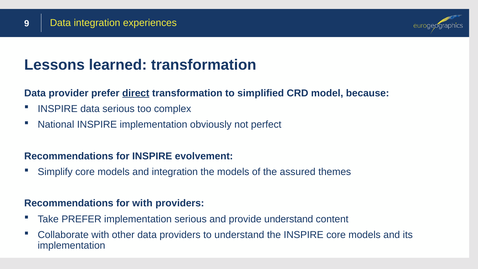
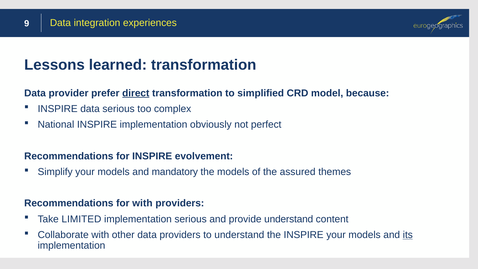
Simplify core: core -> your (85, 172)
and integration: integration -> mandatory (175, 172)
Take PREFER: PREFER -> LIMITED (81, 219)
INSPIRE core: core -> your (336, 235)
its underline: none -> present (408, 235)
